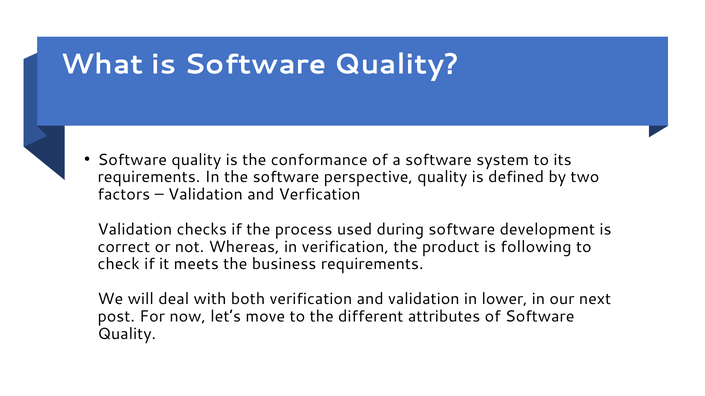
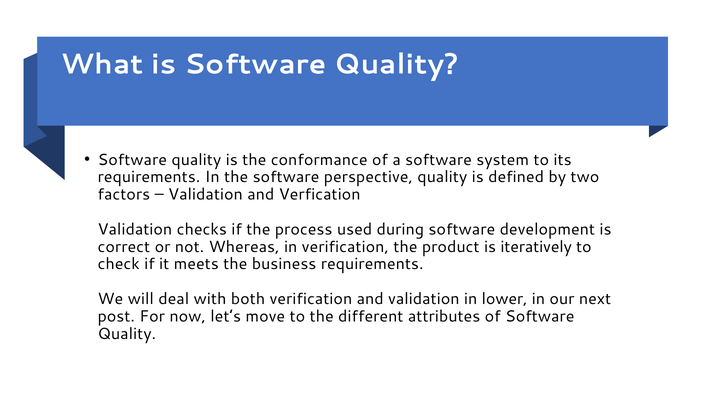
following: following -> iteratively (536, 247)
